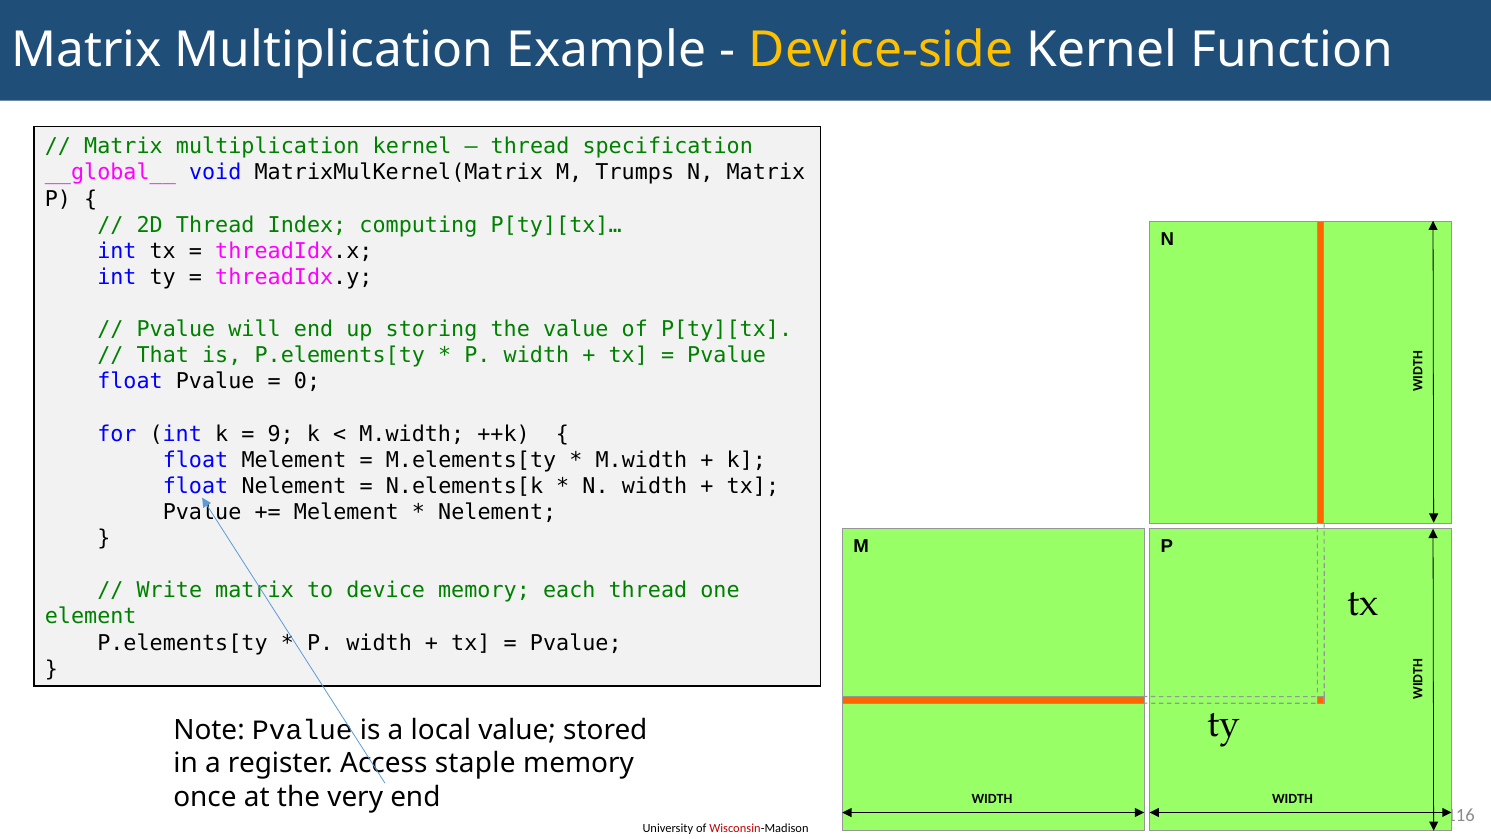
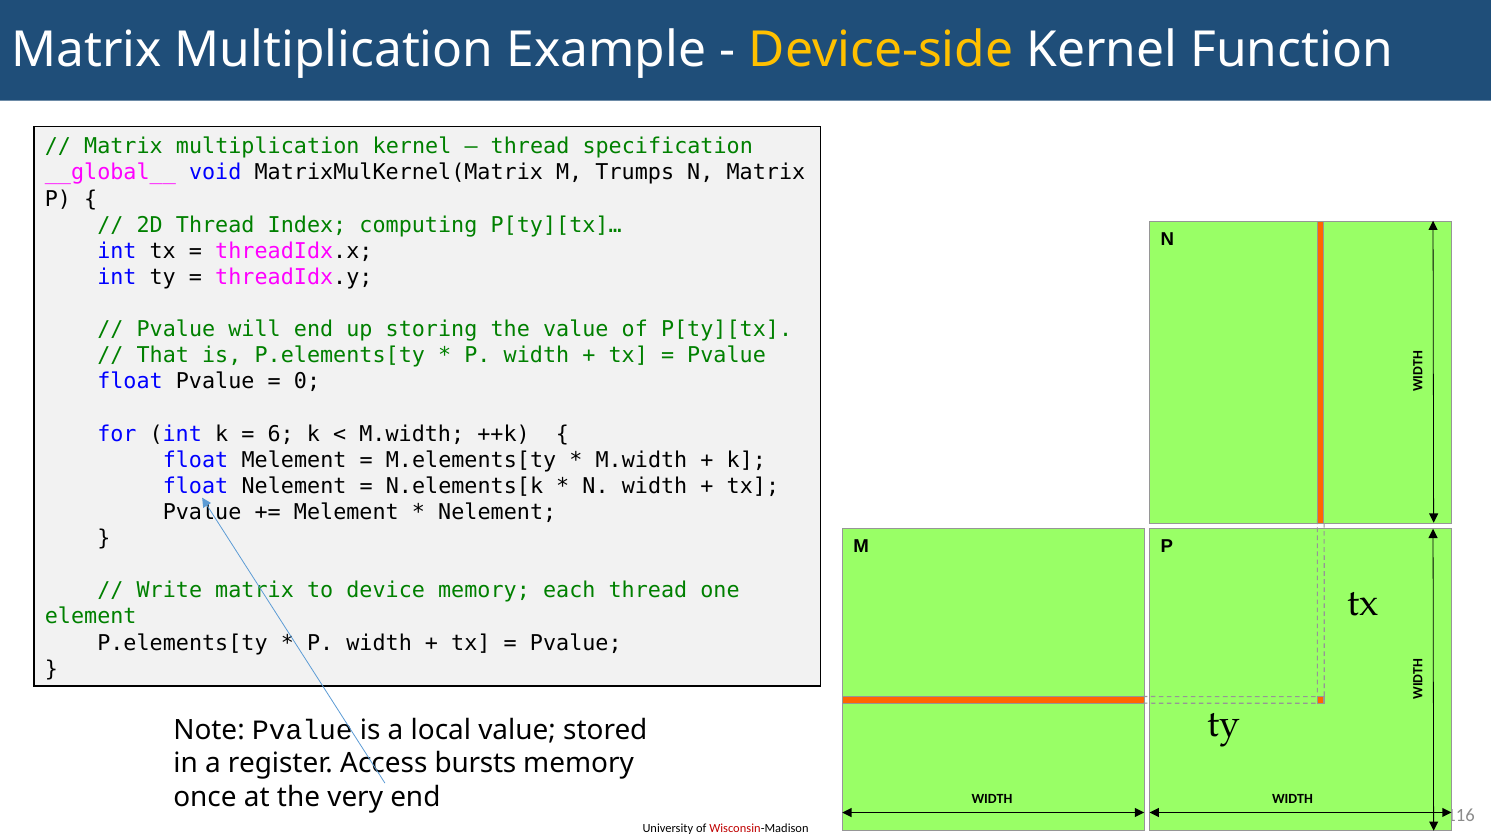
9: 9 -> 6 (281, 434)
staple: staple -> bursts (475, 763)
